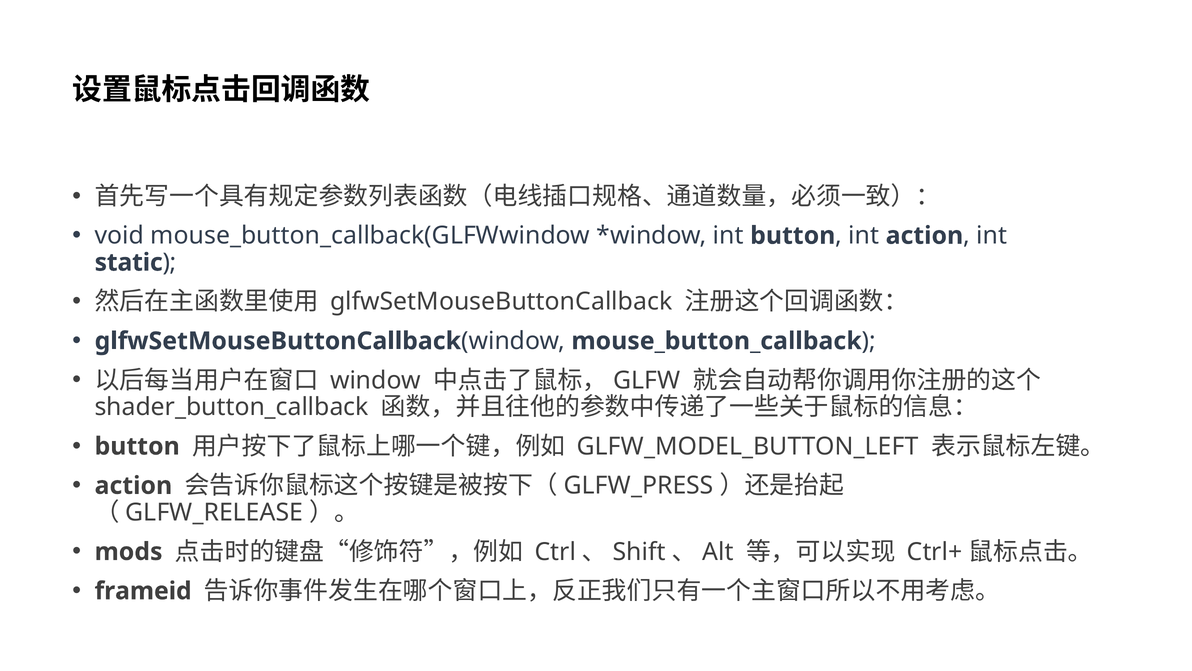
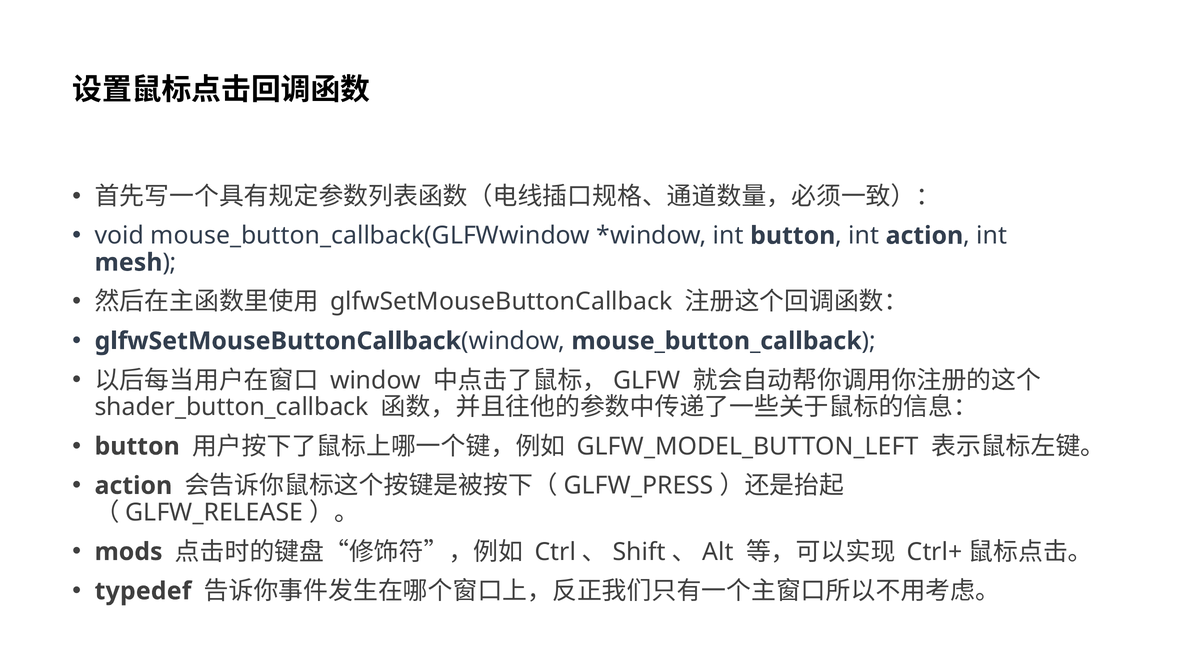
static: static -> mesh (129, 262)
frameid: frameid -> typedef (143, 591)
